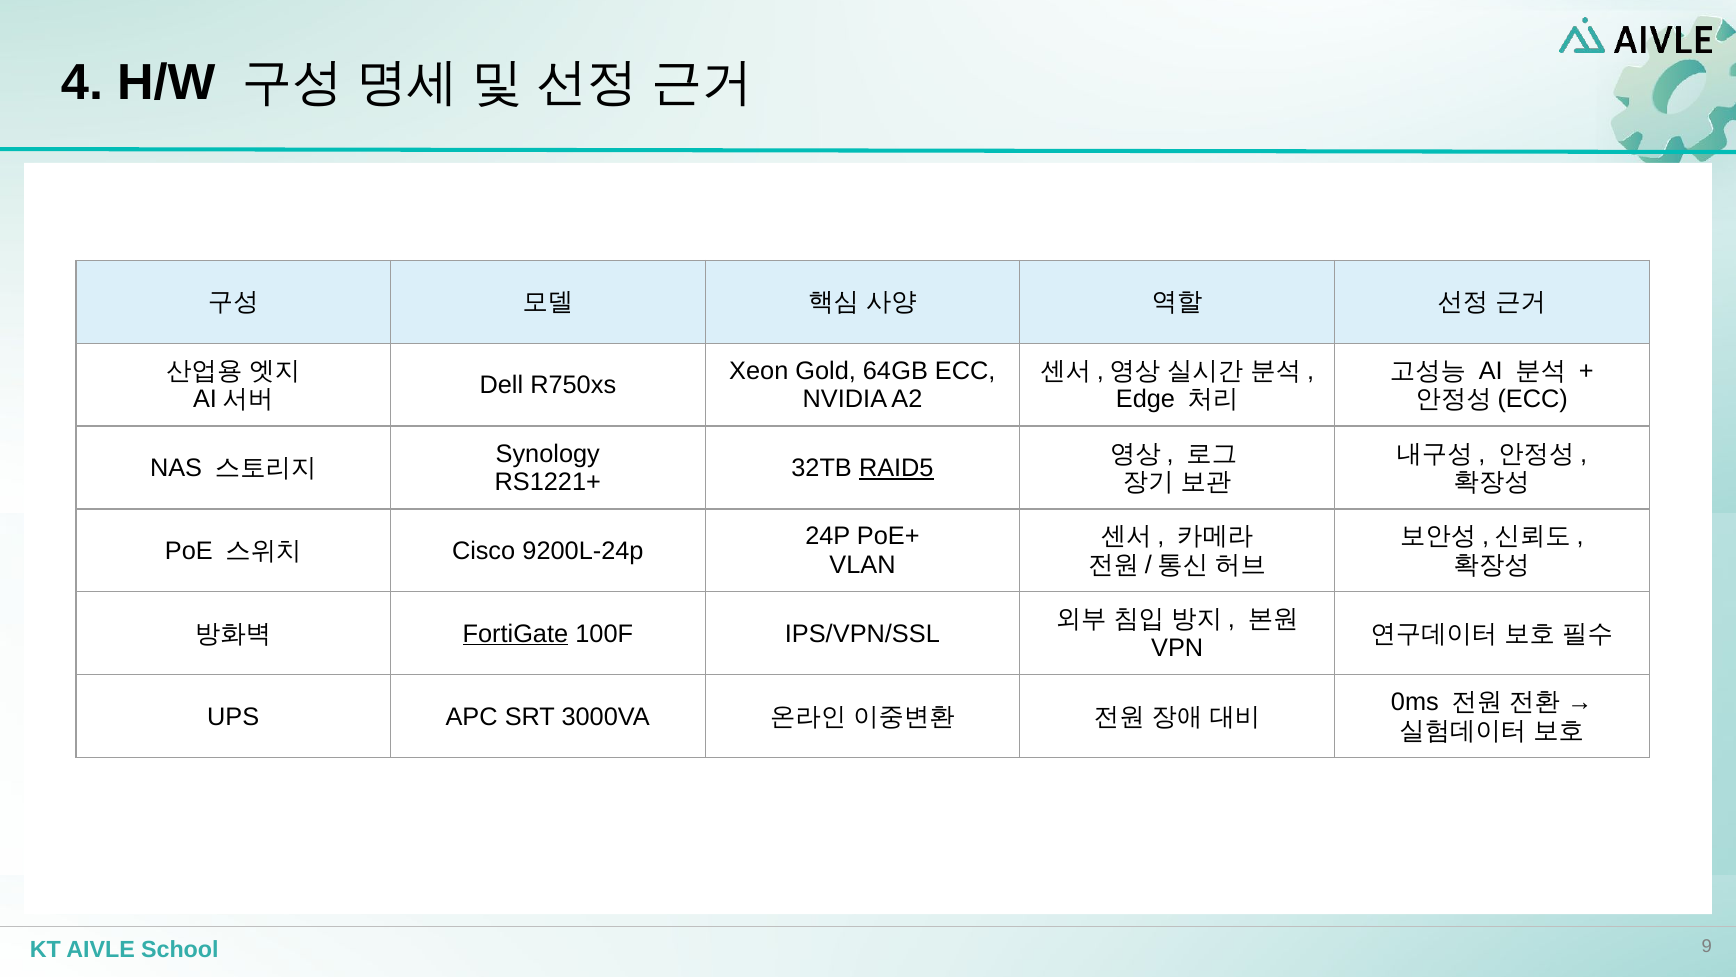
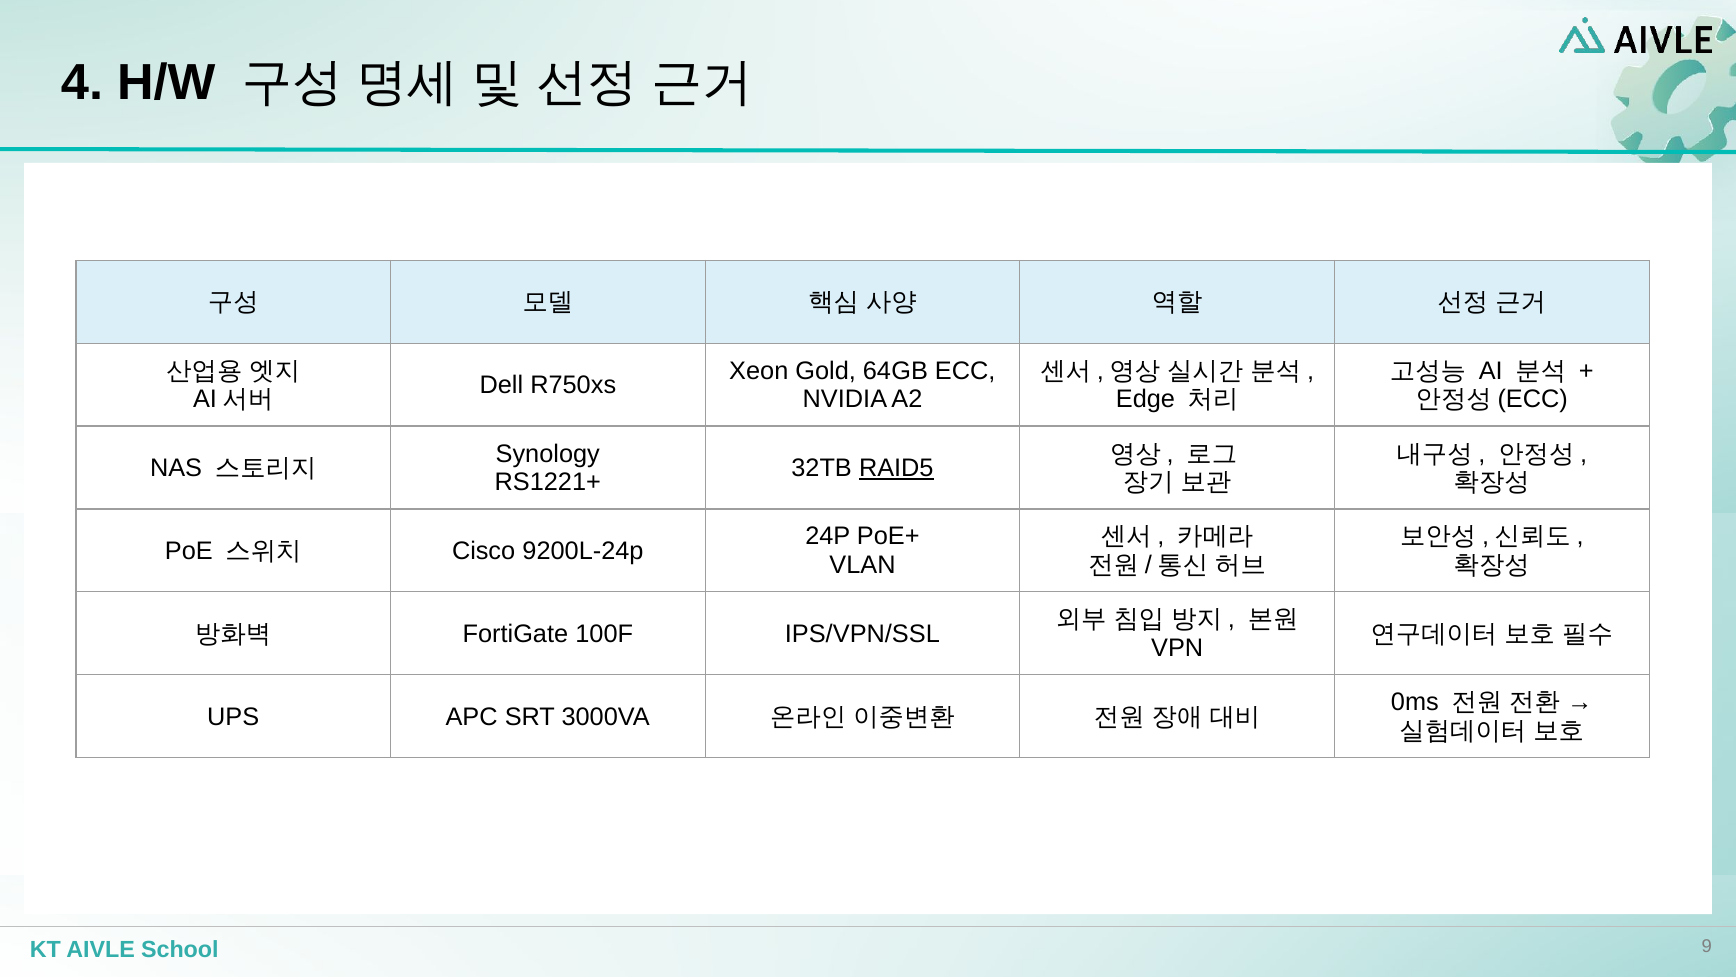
FortiGate underline: present -> none (515, 633)
